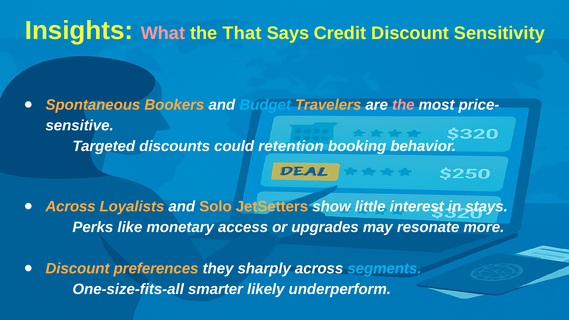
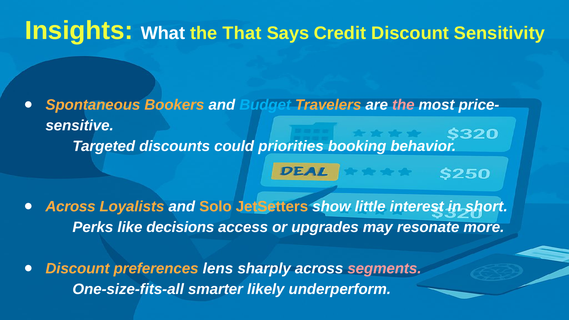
What colour: pink -> white (163, 33)
retention: retention -> priorities (291, 146)
stays: stays -> short (487, 206)
monetary: monetary -> decisions (180, 227)
they: they -> lens (218, 269)
segments colour: light blue -> pink (384, 269)
